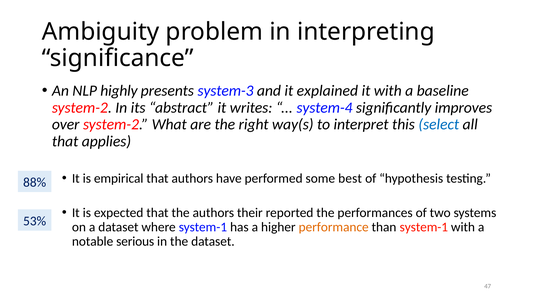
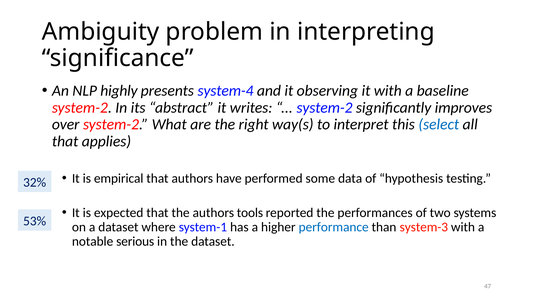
system-3: system-3 -> system-4 (226, 91)
explained: explained -> observing (327, 91)
system-4: system-4 -> system-2 (325, 108)
best: best -> data (350, 178)
88%: 88% -> 32% (35, 182)
their: their -> tools (250, 212)
performance colour: orange -> blue (334, 227)
than system-1: system-1 -> system-3 (424, 227)
